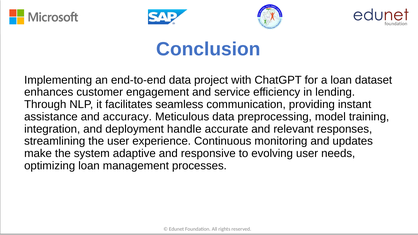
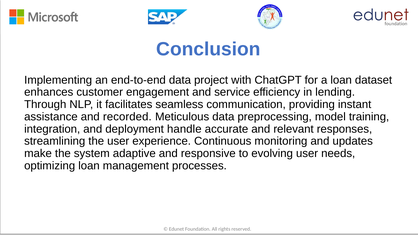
accuracy: accuracy -> recorded (127, 117)
